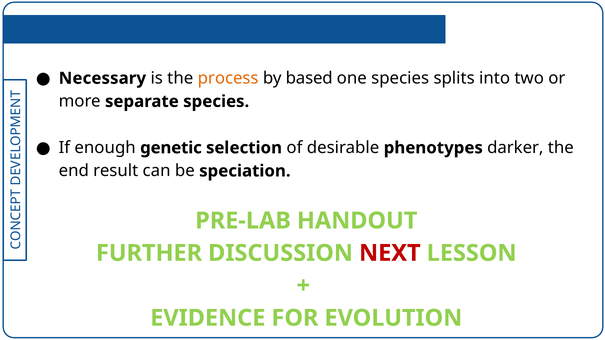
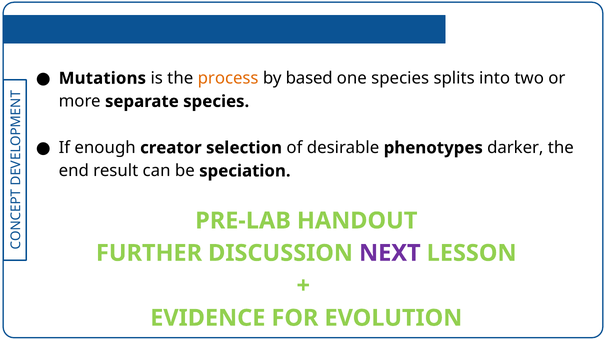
Necessary: Necessary -> Mutations (102, 78)
genetic: genetic -> creator (171, 148)
NEXT colour: red -> purple (390, 253)
